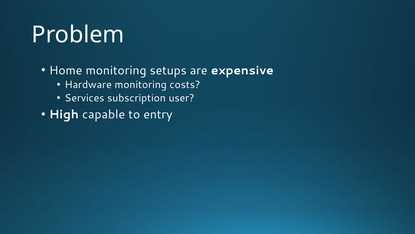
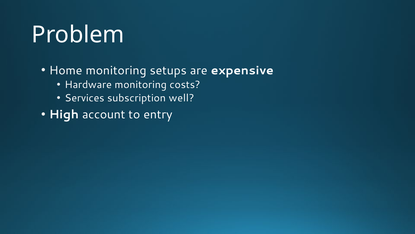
user: user -> well (181, 98)
capable: capable -> account (104, 114)
